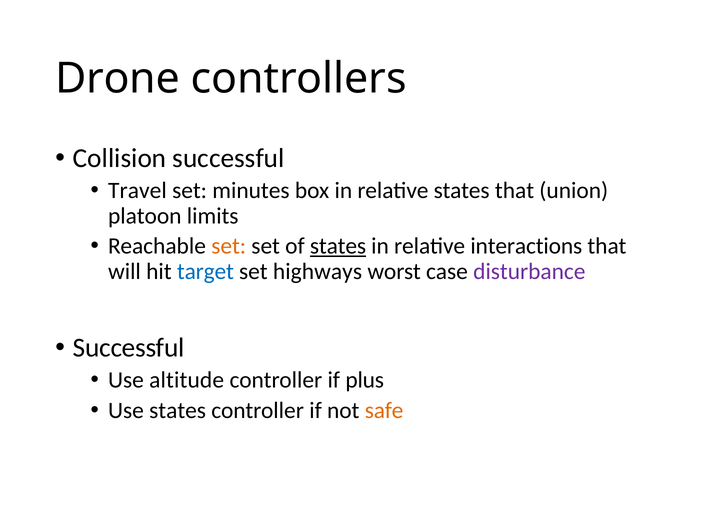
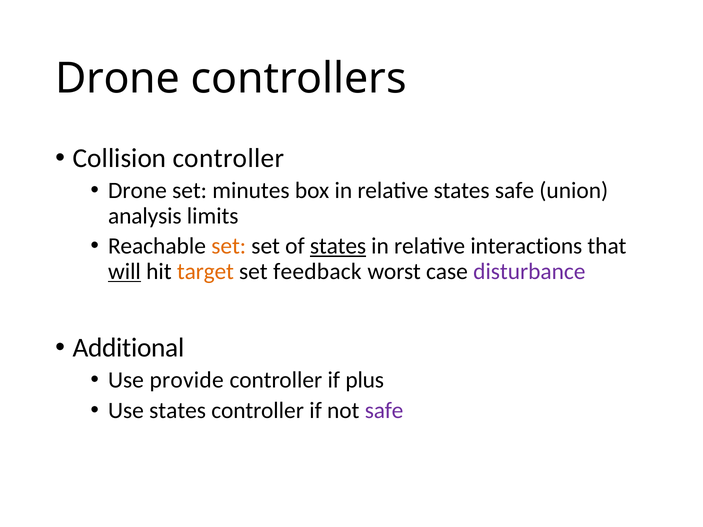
Collision successful: successful -> controller (228, 158)
Travel: Travel -> Drone (137, 191)
states that: that -> safe (515, 191)
platoon: platoon -> analysis (145, 216)
will underline: none -> present (124, 272)
target colour: blue -> orange (205, 272)
highways: highways -> feedback (317, 272)
Successful: Successful -> Additional (129, 348)
altitude: altitude -> provide (187, 380)
safe colour: orange -> purple (384, 410)
